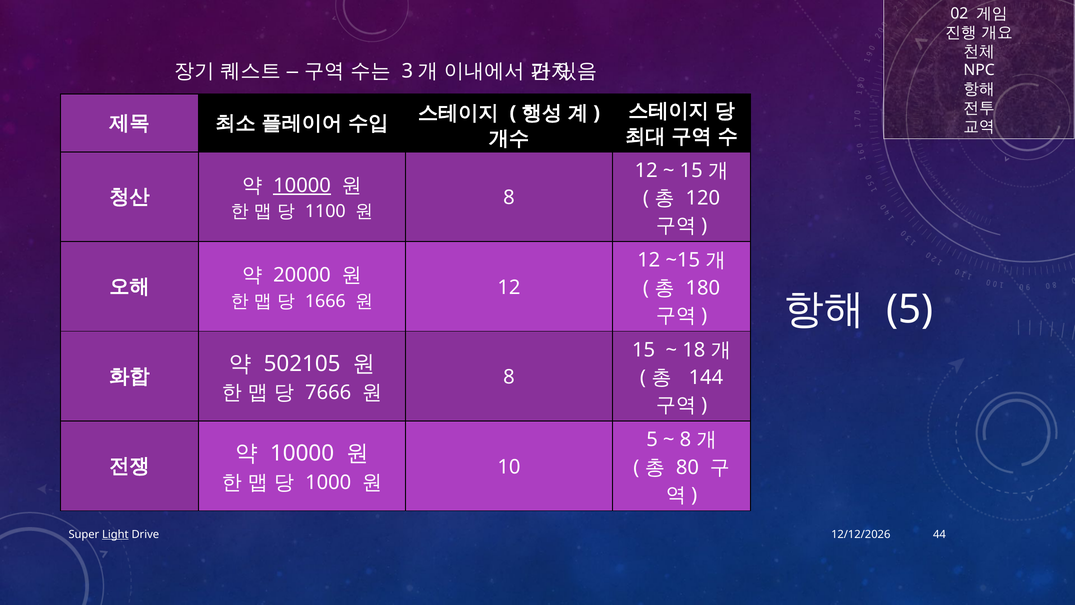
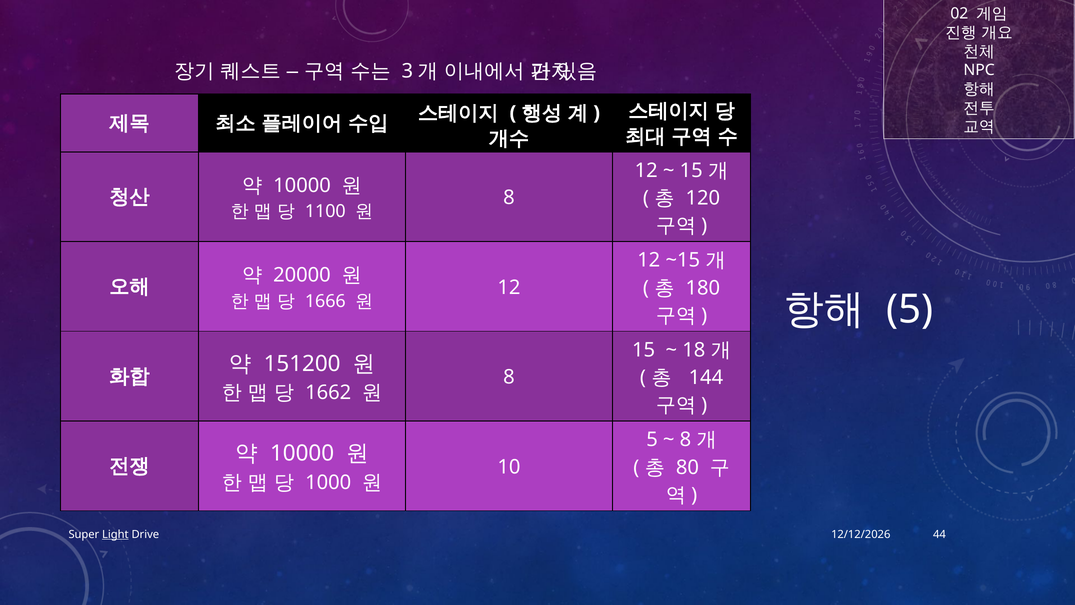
10000 underline: present -> none (302, 185)
502105: 502105 -> 151200 (302, 363)
7666: 7666 -> 1662 (328, 392)
